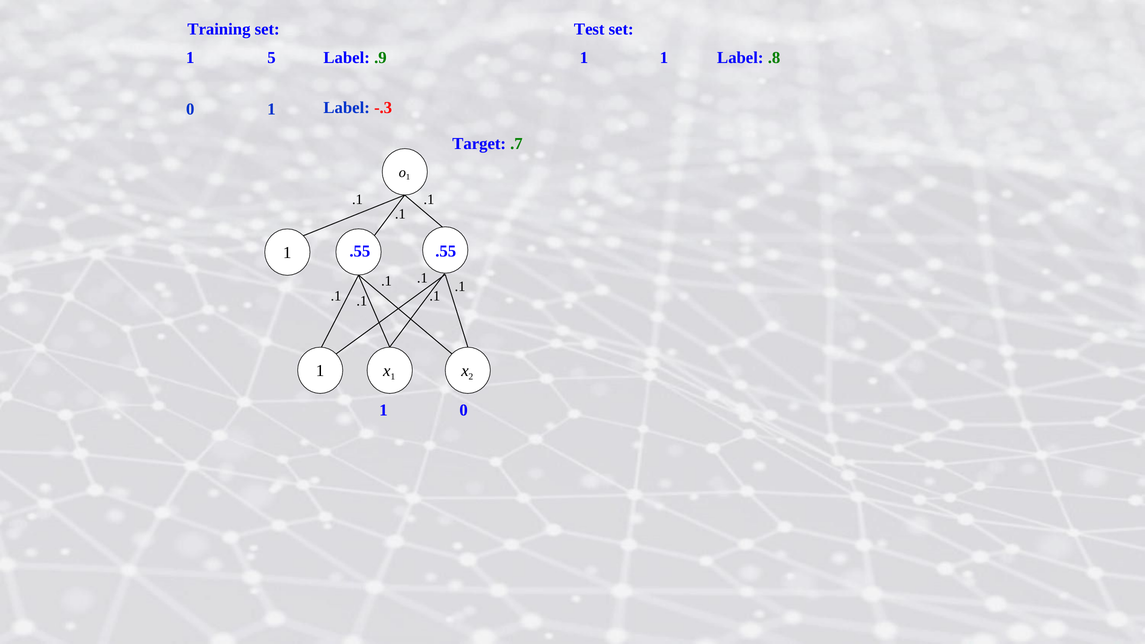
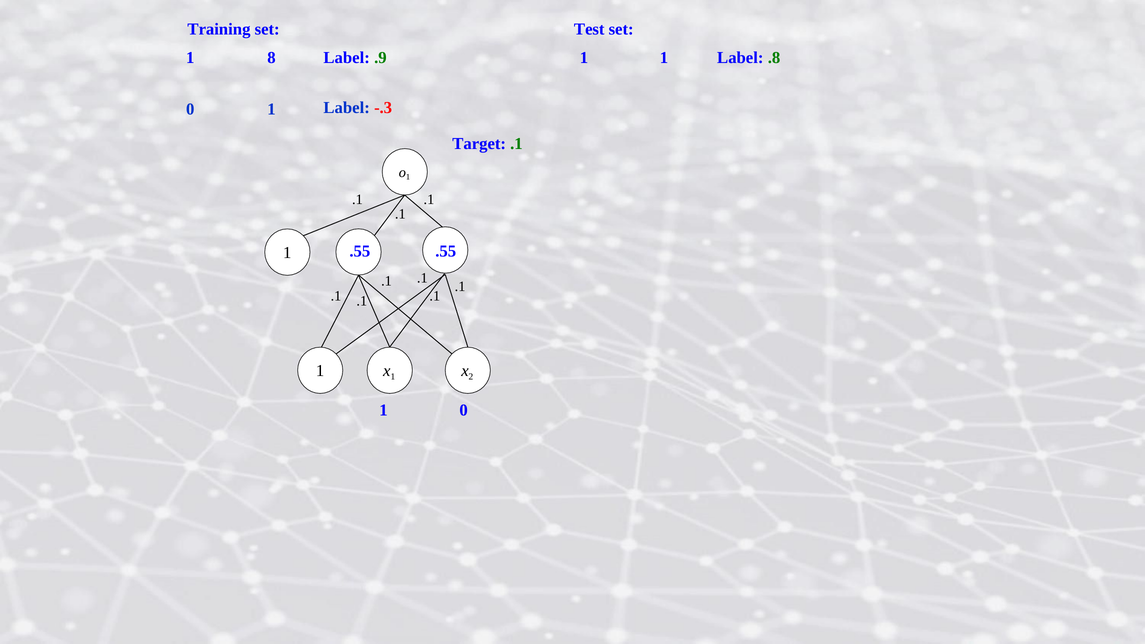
5: 5 -> 8 (271, 58)
Target .7: .7 -> .1 (516, 144)
